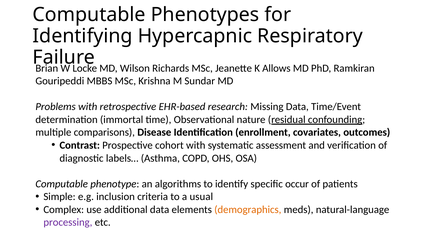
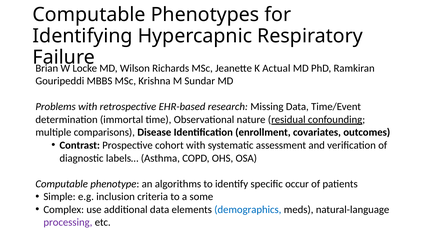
Allows: Allows -> Actual (276, 68)
usual: usual -> some (201, 197)
demographics colour: orange -> blue (248, 209)
